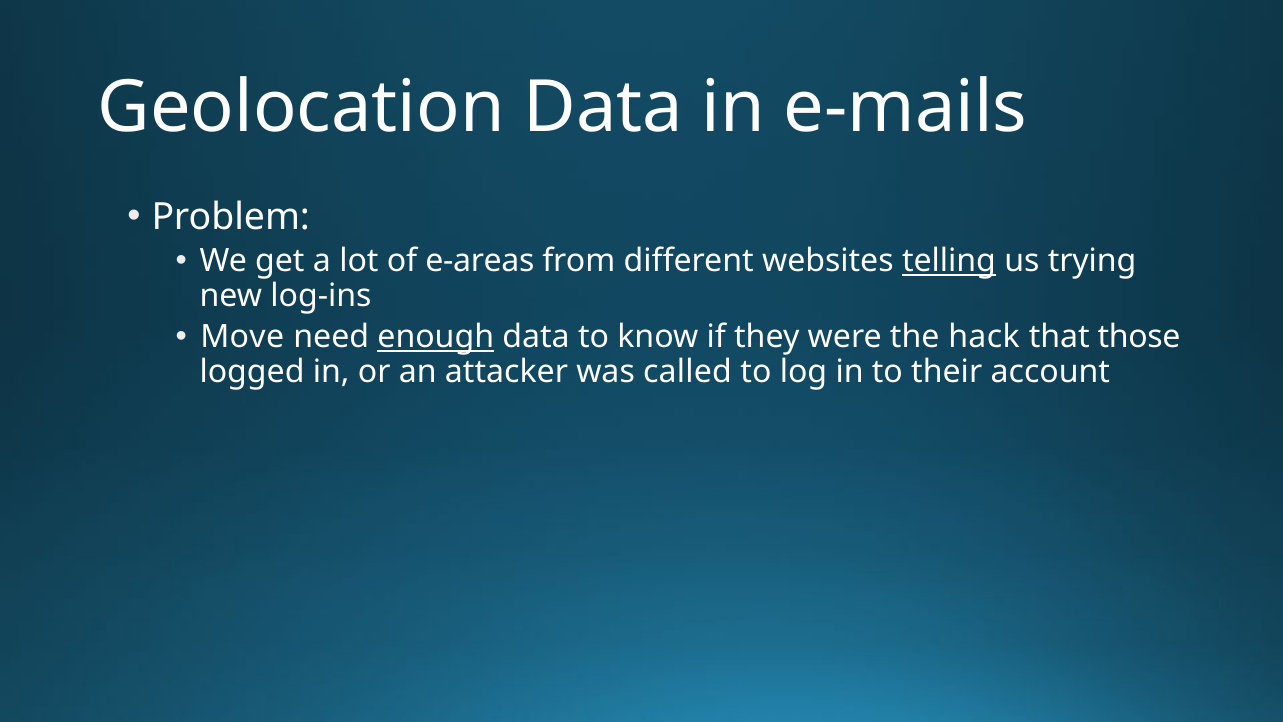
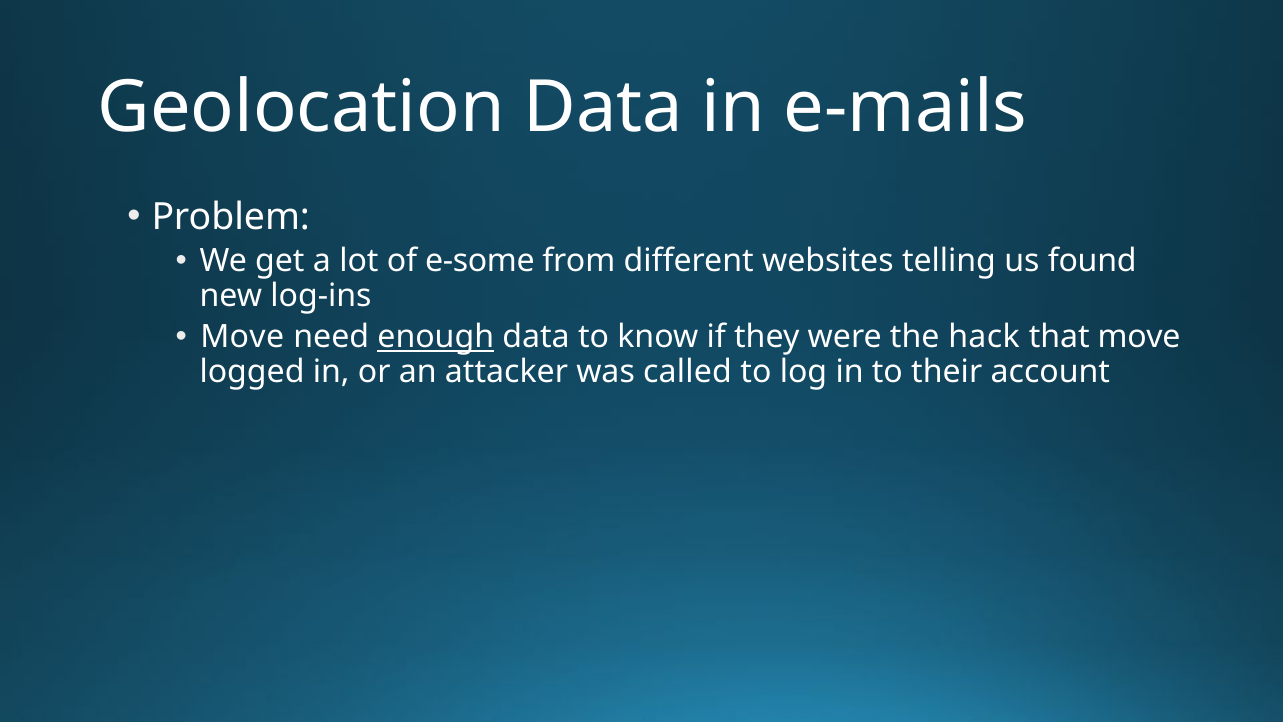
e-areas: e-areas -> e-some (480, 261)
telling underline: present -> none (949, 261)
trying: trying -> found (1092, 261)
that those: those -> move (1139, 337)
